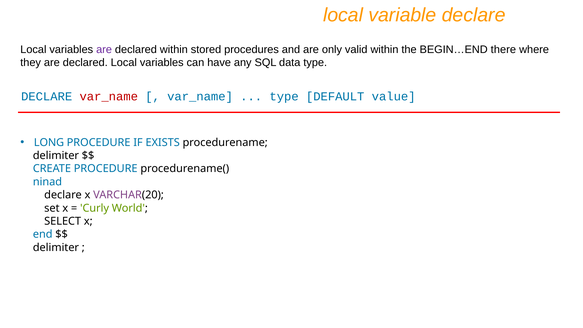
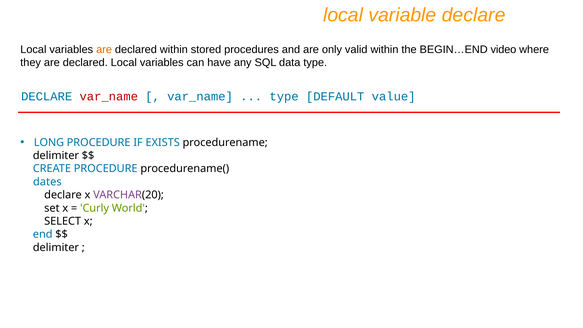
are colour: purple -> orange (104, 50)
there: there -> video (503, 50)
ninad: ninad -> dates (47, 182)
